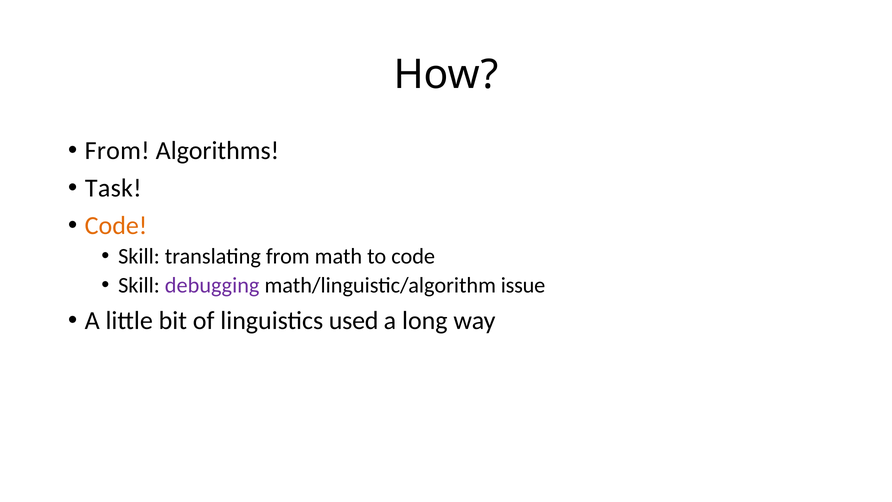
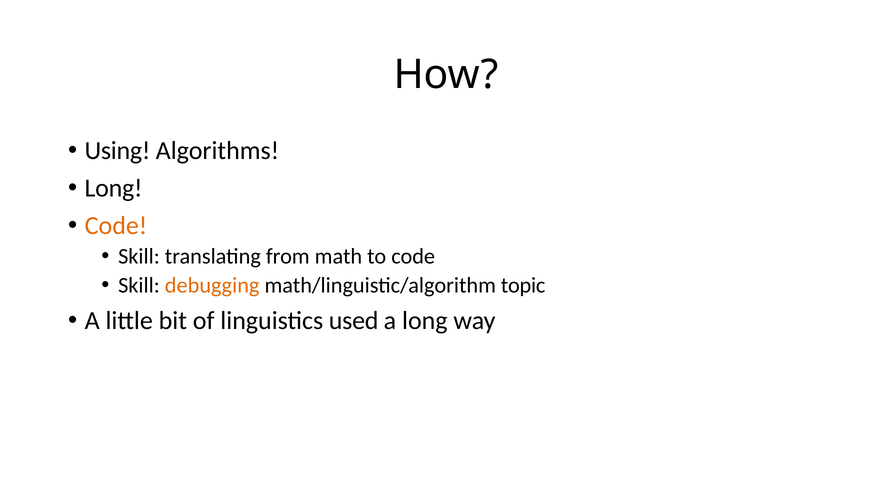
From: From -> Using (117, 151)
Task: Task -> Long (114, 188)
debugging colour: purple -> orange (212, 285)
issue: issue -> topic (523, 285)
